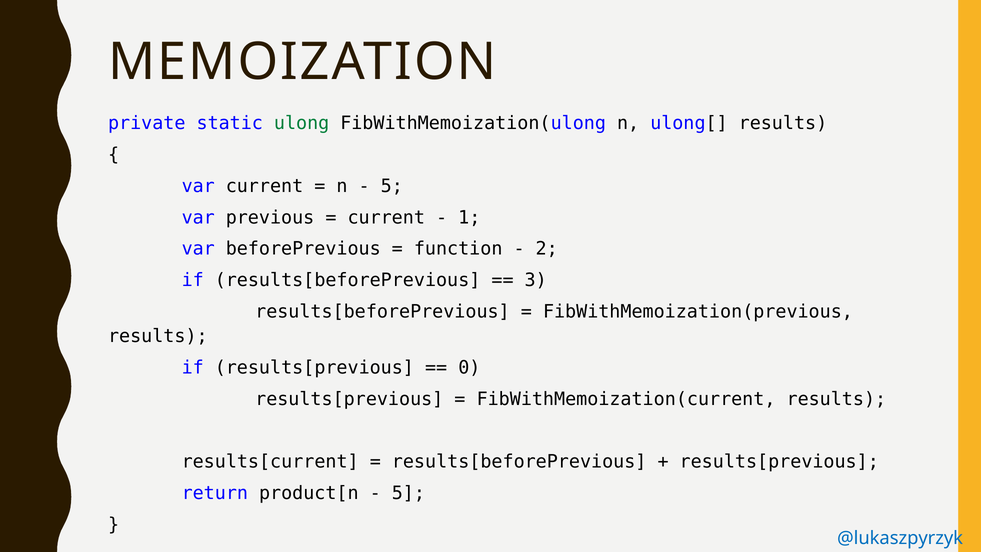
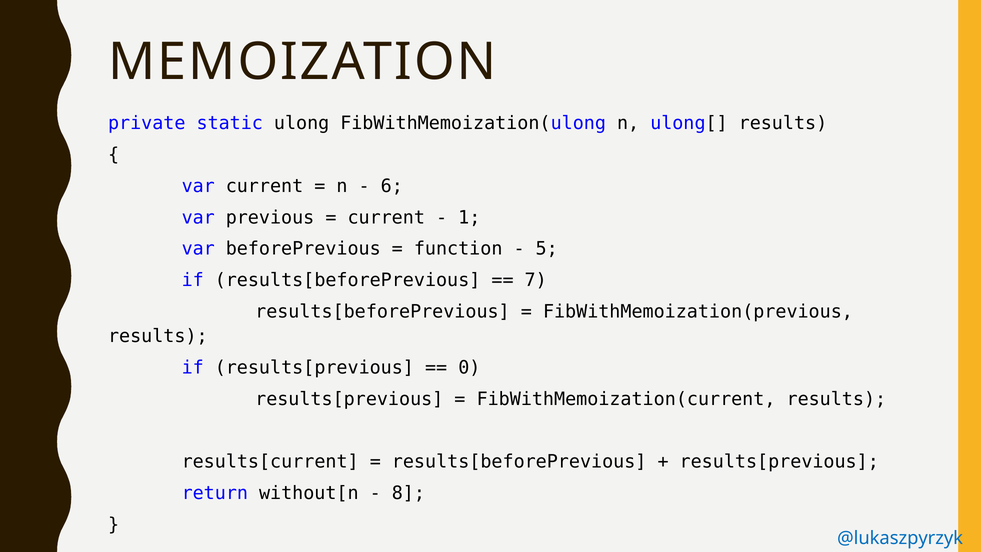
ulong colour: green -> black (302, 123)
5: 5 -> 6 (392, 186)
2: 2 -> 5 (547, 249)
3: 3 -> 7 (536, 280)
product[n: product[n -> without[n (309, 493)
5: 5 -> 8 (408, 493)
